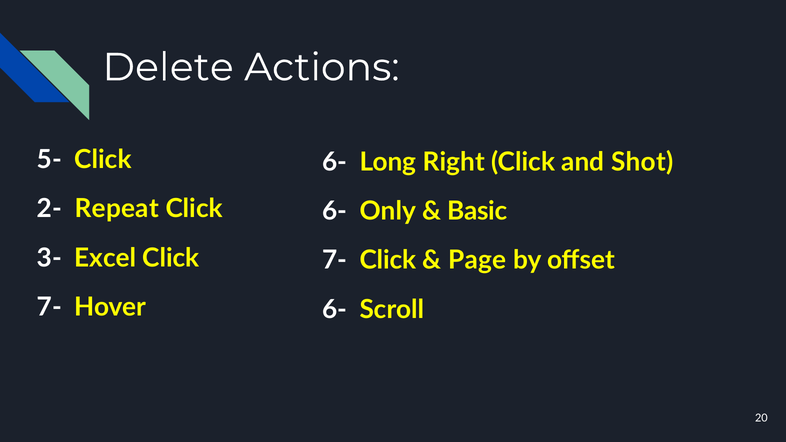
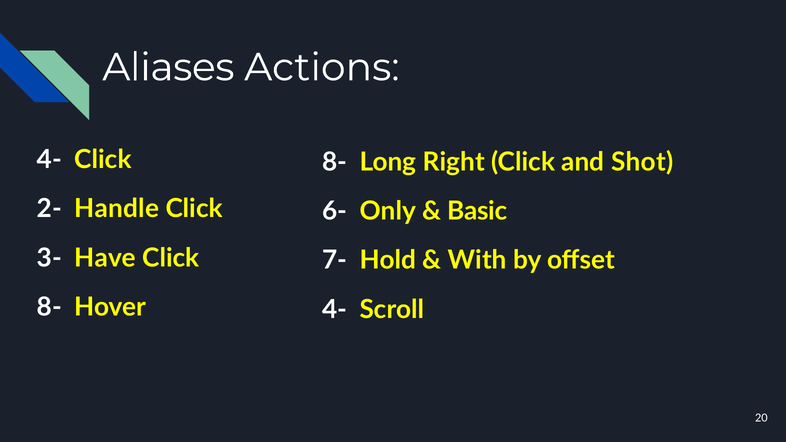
Delete: Delete -> Aliases (168, 67)
5-: 5- -> 4- (49, 160)
6-: 6- -> 8- (335, 162)
Repeat: Repeat -> Handle (117, 209)
Excel: Excel -> Have (105, 258)
7- Click: Click -> Hold (388, 260)
Page: Page -> With (477, 260)
7-: 7- -> 8- (49, 307)
6-: 6- -> 4- (335, 310)
